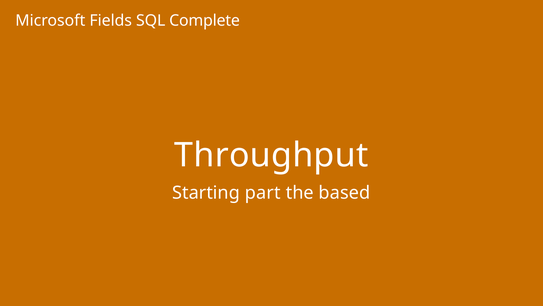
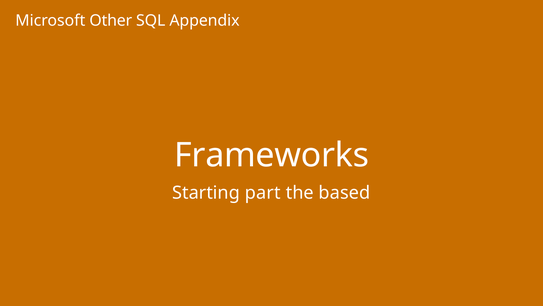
Fields: Fields -> Other (111, 21)
Complete: Complete -> Appendix (205, 21)
Throughput: Throughput -> Frameworks (272, 155)
